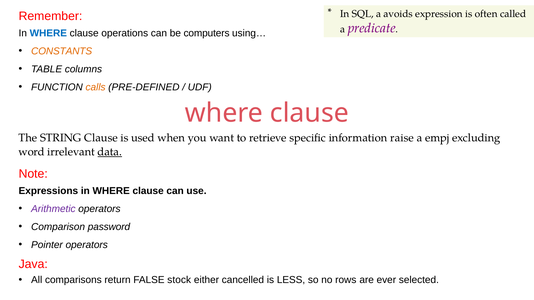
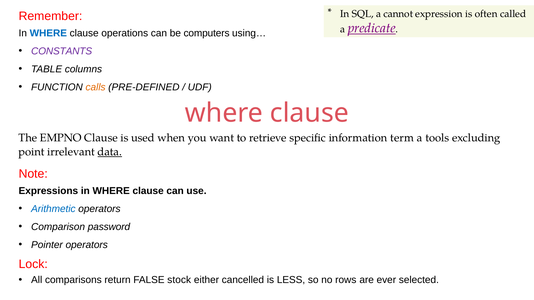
avoids: avoids -> cannot (398, 14)
predicate underline: none -> present (372, 28)
CONSTANTS colour: orange -> purple (62, 51)
STRING: STRING -> EMPNO (61, 138)
raise: raise -> term (402, 138)
empj: empj -> tools (437, 138)
word: word -> point (32, 152)
Arithmetic colour: purple -> blue (53, 209)
Java: Java -> Lock (33, 264)
